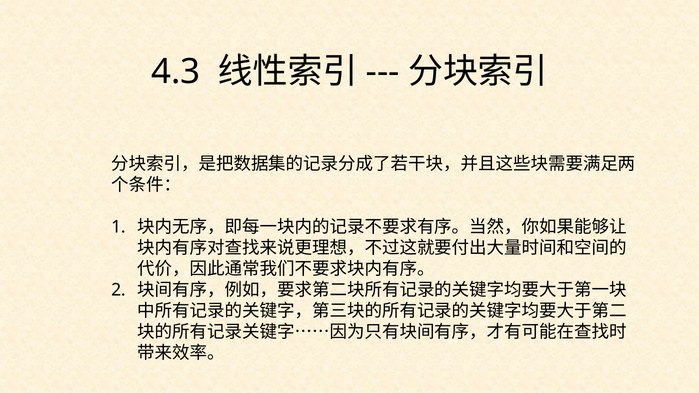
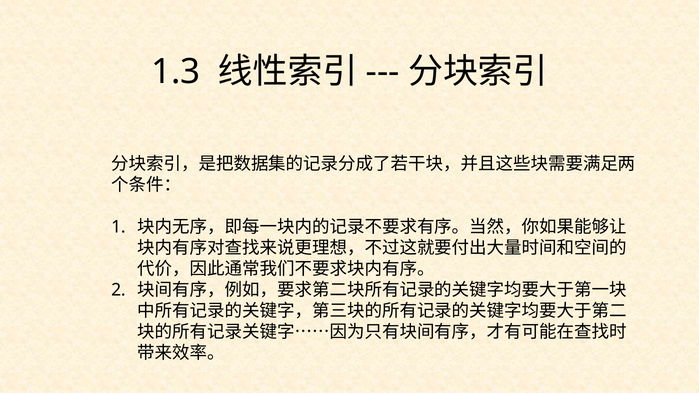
4.3: 4.3 -> 1.3 (176, 72)
